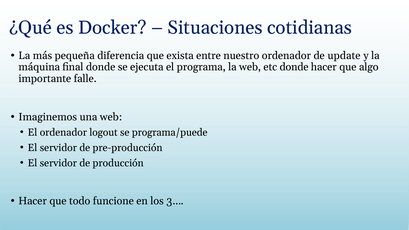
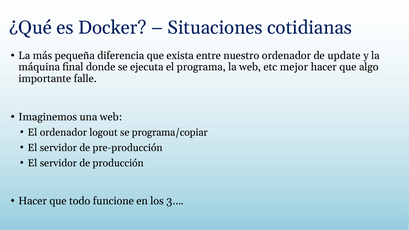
etc donde: donde -> mejor (294, 67)
programa/puede: programa/puede -> programa/copiar (170, 132)
